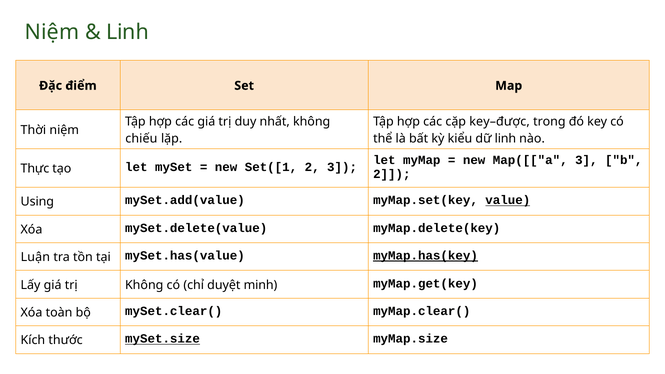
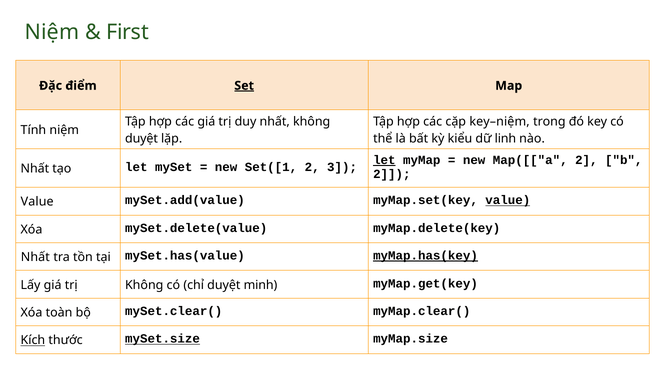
Linh: Linh -> First (127, 32)
Set underline: none -> present (244, 86)
key–được: key–được -> key–niệm (500, 121)
Thời: Thời -> Tính (33, 130)
chiếu: chiếu -> duyệt (141, 138)
let underline: none -> present (384, 160)
Map([["a 3: 3 -> 2 (586, 160)
Thực: Thực -> Nhất (35, 169)
Using: Using -> Value (37, 202)
Luận: Luận -> Nhất (35, 257)
Kích underline: none -> present (33, 340)
